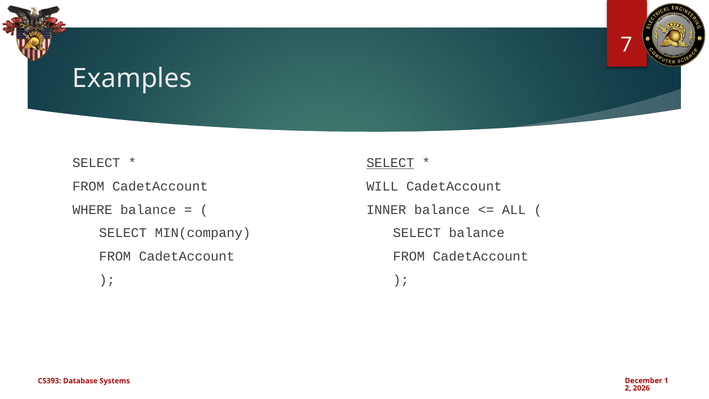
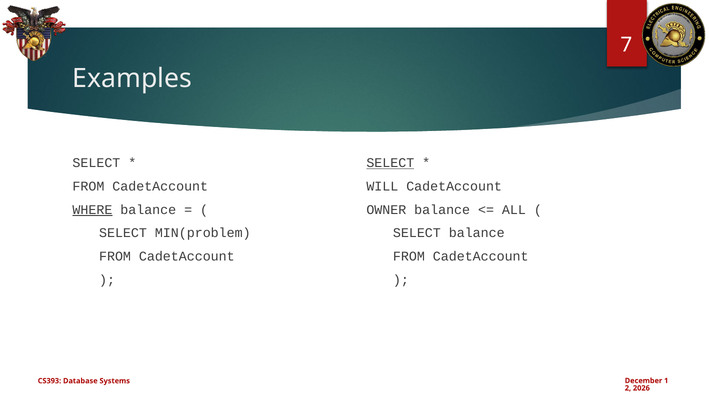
WHERE underline: none -> present (92, 210)
INNER: INNER -> OWNER (386, 210)
MIN(company: MIN(company -> MIN(problem (203, 233)
